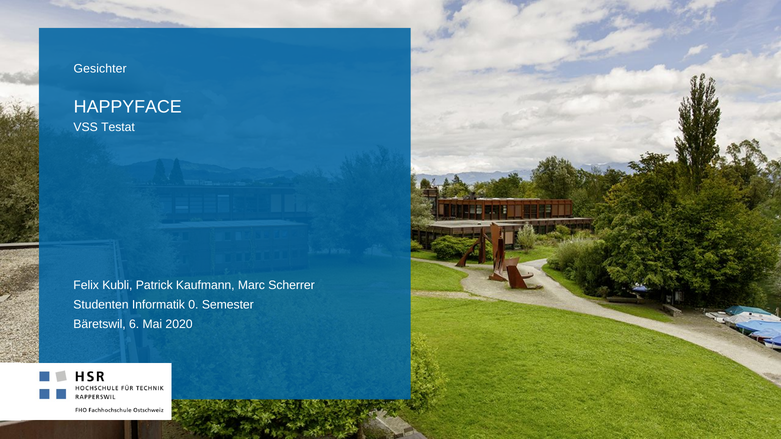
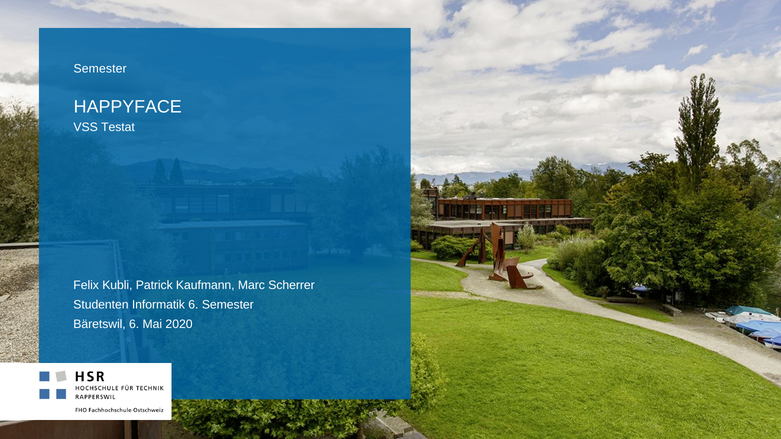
Gesichter: Gesichter -> Semester (100, 69)
Informatik 0: 0 -> 6 (193, 305)
